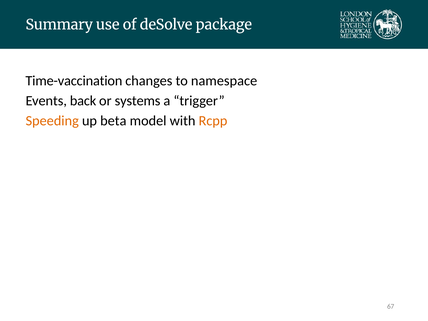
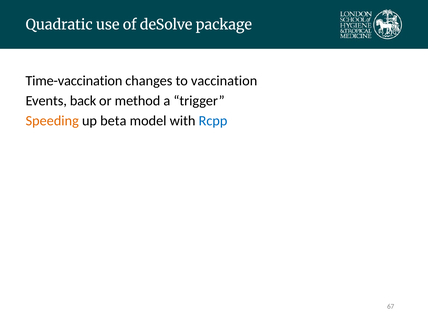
Summary: Summary -> Quadratic (59, 25)
namespace: namespace -> vaccination (224, 81)
systems: systems -> method (138, 101)
Rcpp colour: orange -> blue (213, 121)
